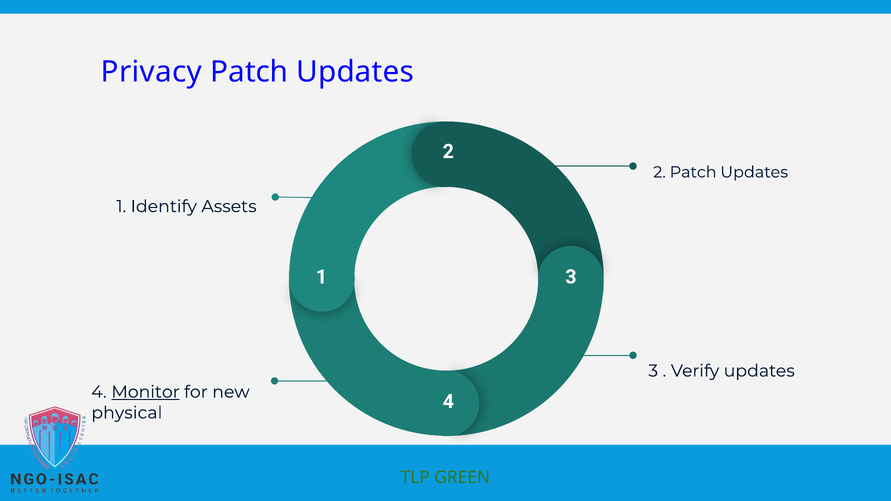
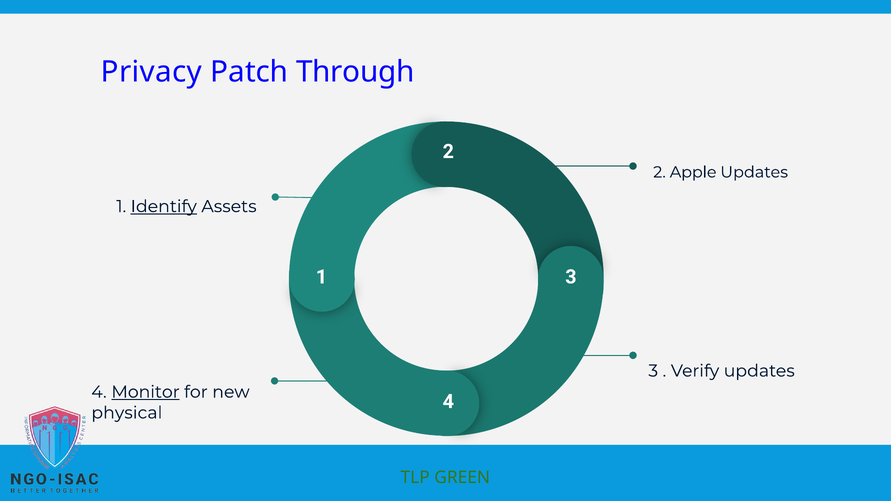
Updates: Updates -> Through (355, 72)
2 Patch: Patch -> Apple (693, 172)
Identify underline: none -> present (164, 207)
